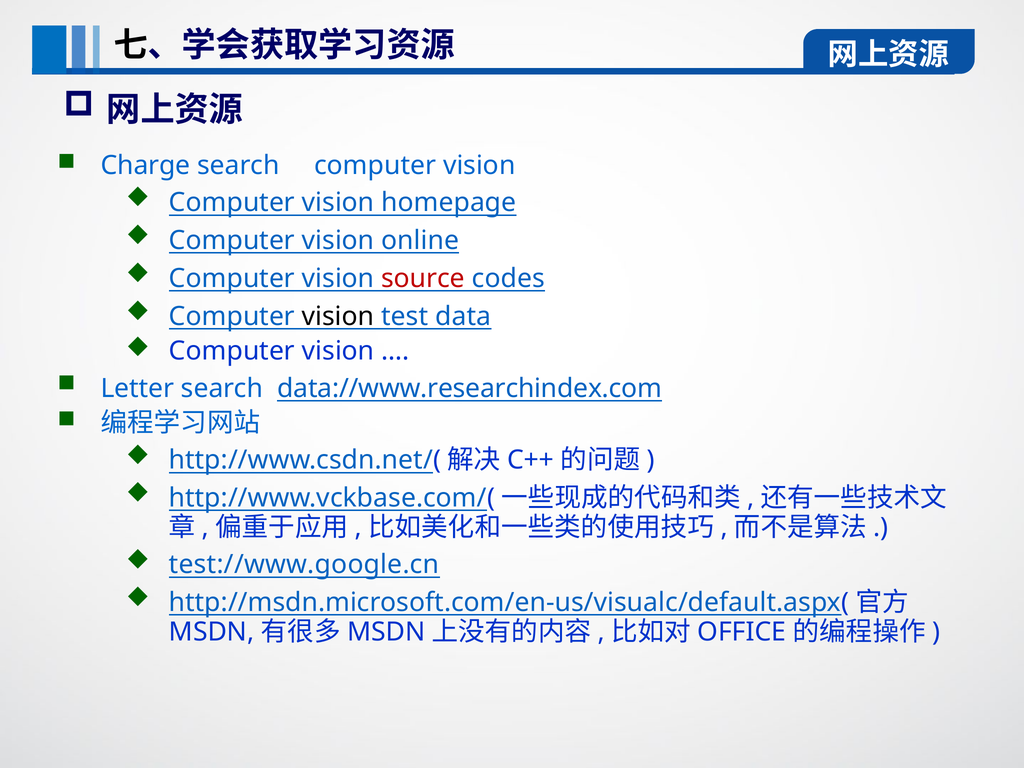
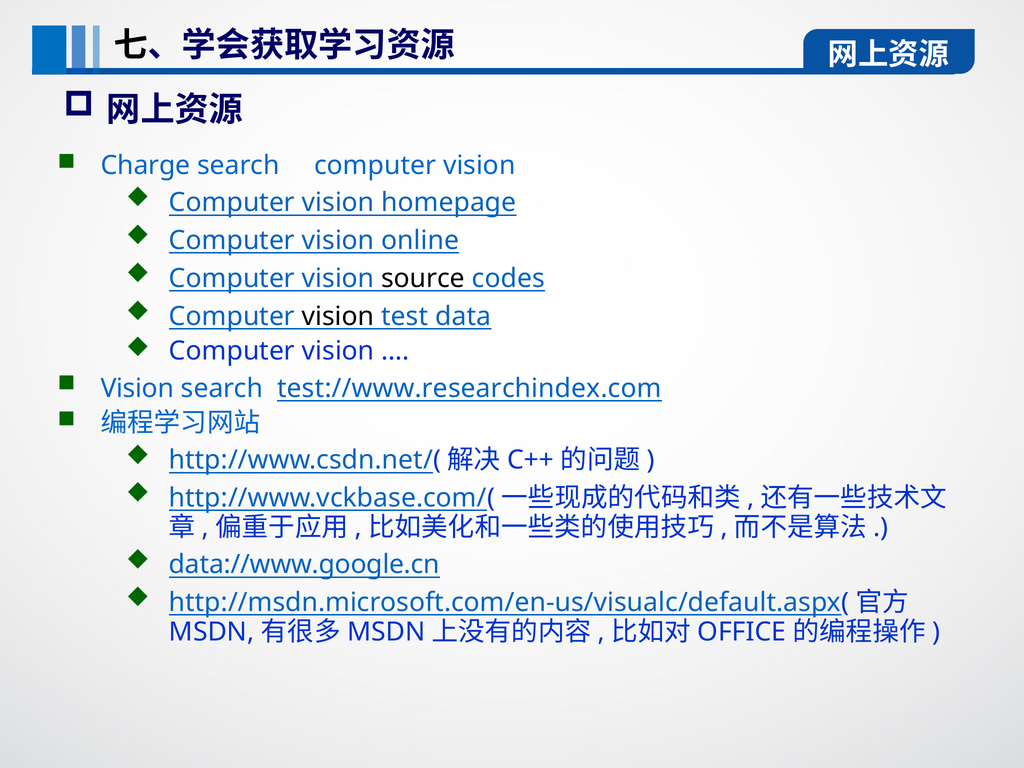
source colour: red -> black (423, 278)
Letter: Letter -> Vision (137, 388)
data://www.researchindex.com: data://www.researchindex.com -> test://www.researchindex.com (469, 388)
test://www.google.cn: test://www.google.cn -> data://www.google.cn (304, 565)
